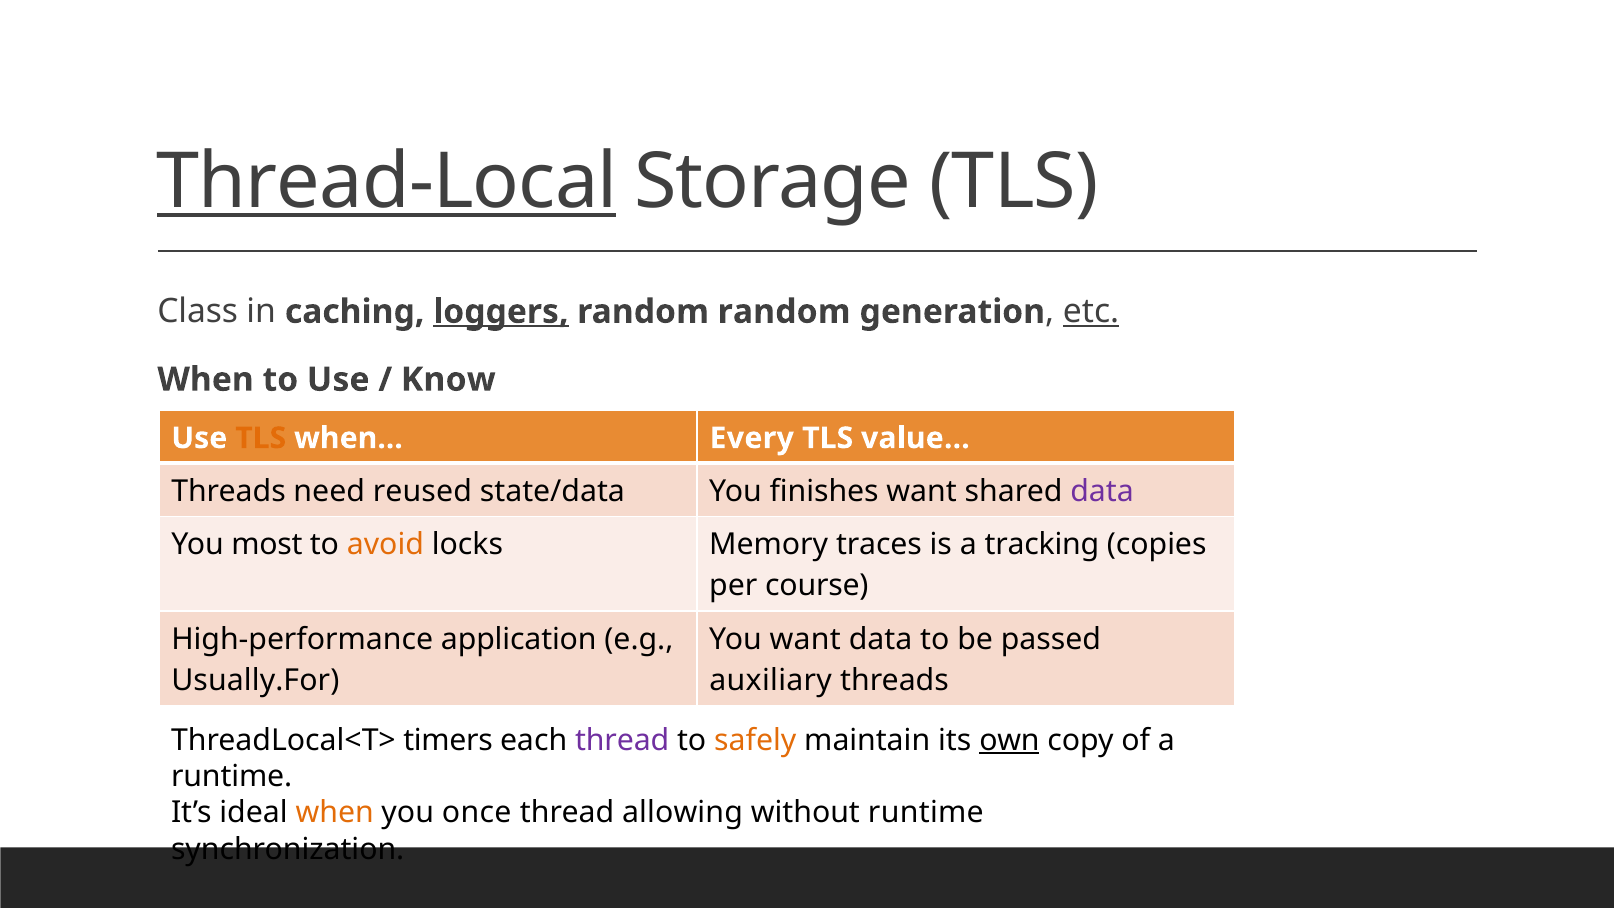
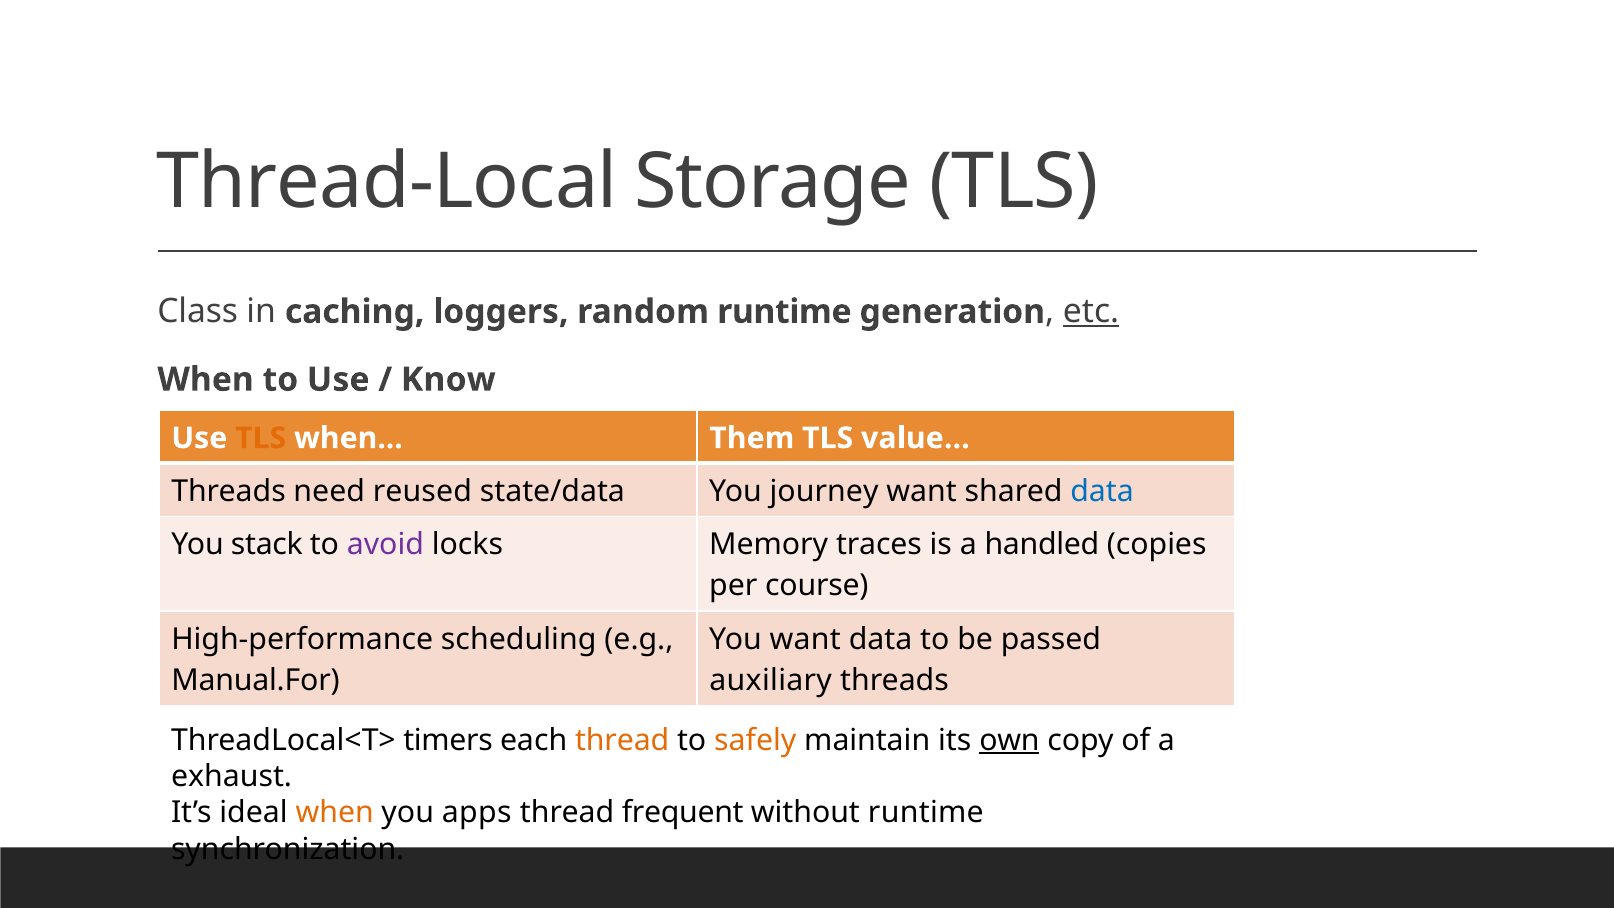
Thread-Local underline: present -> none (387, 182)
loggers underline: present -> none (501, 312)
random random: random -> runtime (784, 312)
Every: Every -> Them (752, 438)
finishes: finishes -> journey (824, 491)
data colour: purple -> blue (1102, 491)
most: most -> stack (267, 545)
avoid colour: orange -> purple (385, 545)
tracking: tracking -> handled (1042, 545)
application: application -> scheduling (519, 639)
Usually.For: Usually.For -> Manual.For (255, 680)
thread colour: purple -> orange (622, 740)
runtime: runtime -> exhaust (232, 776)
once: once -> apps (477, 813)
allowing: allowing -> frequent (683, 813)
